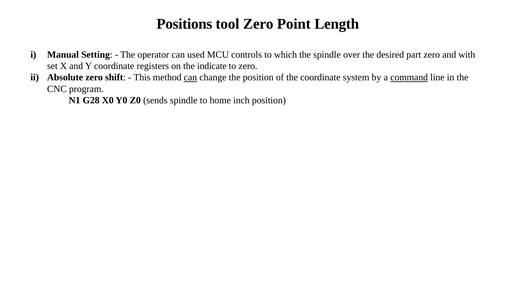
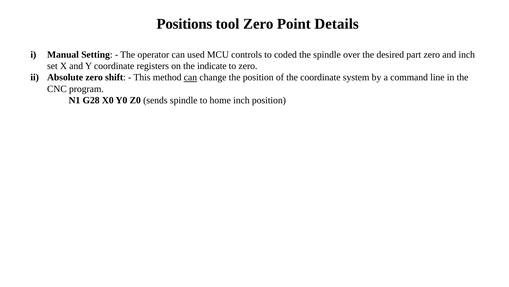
Length: Length -> Details (337, 24)
which: which -> coded (285, 54)
and with: with -> inch (467, 54)
command underline: present -> none (409, 77)
